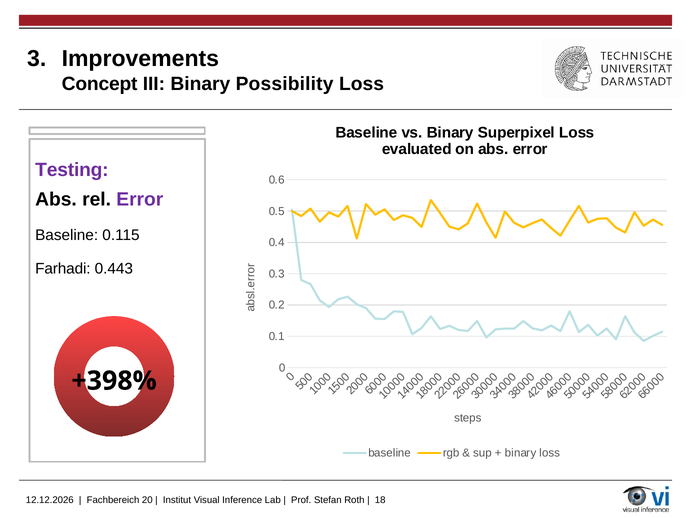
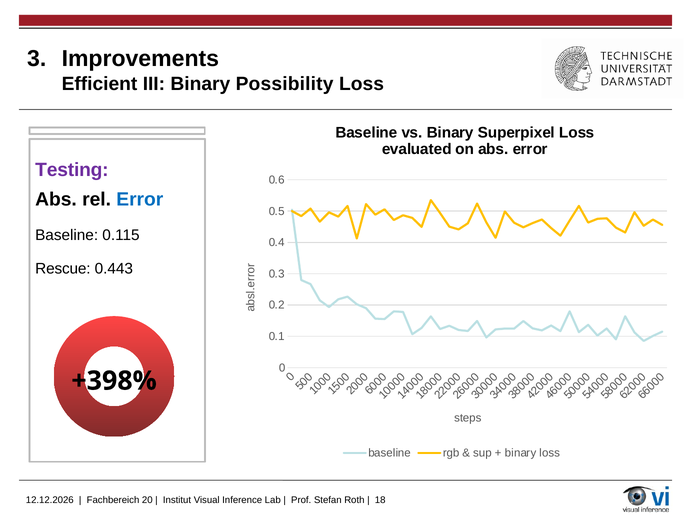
Concept: Concept -> Efficient (100, 84)
Error colour: purple -> blue (140, 200)
Farhadi: Farhadi -> Rescue (63, 269)
